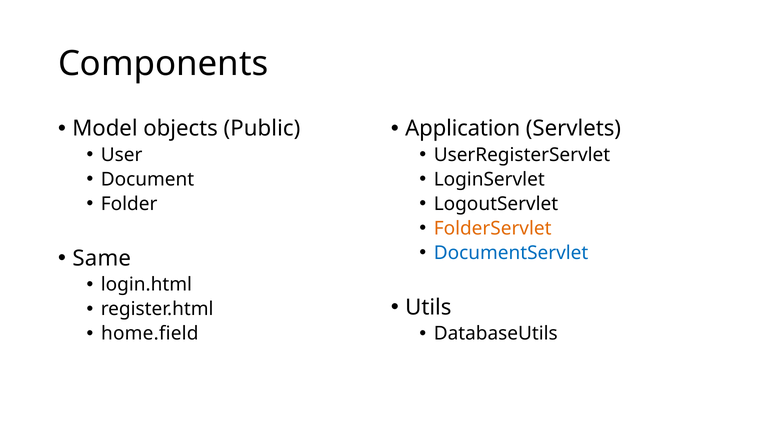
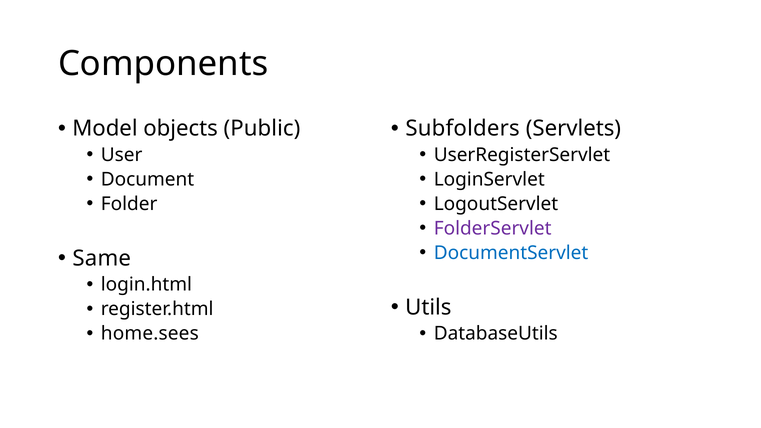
Application: Application -> Subfolders (463, 129)
FolderServlet colour: orange -> purple (493, 228)
home.field: home.field -> home.sees (150, 334)
